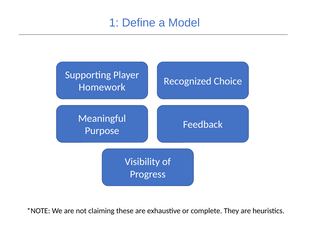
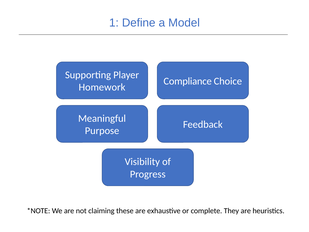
Recognized: Recognized -> Compliance (188, 81)
